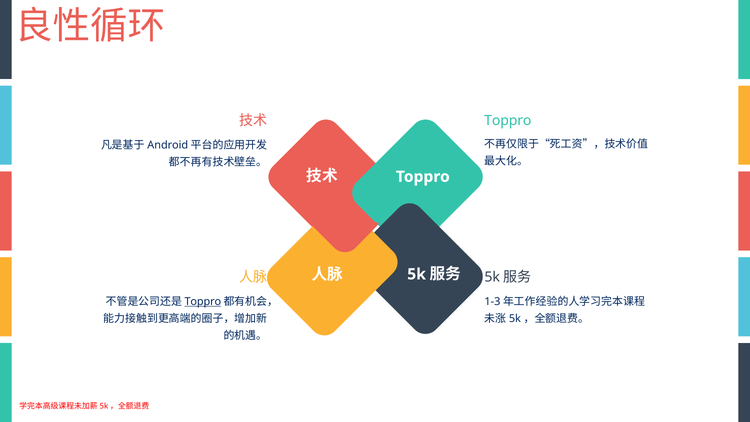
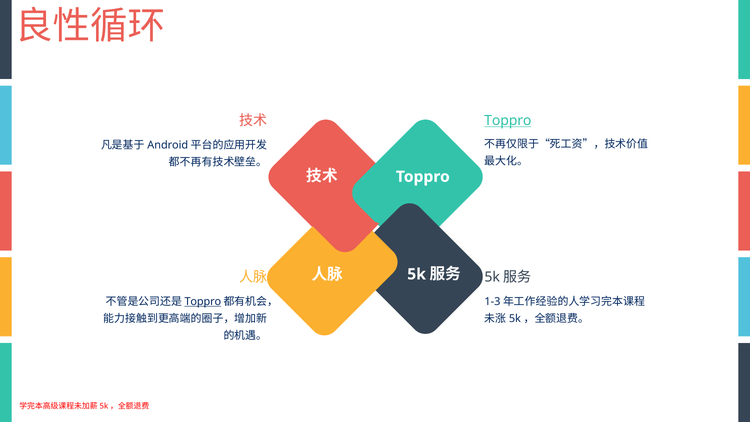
Toppro underline: none -> present (508, 121)
